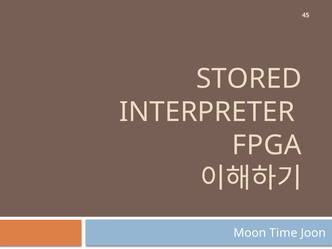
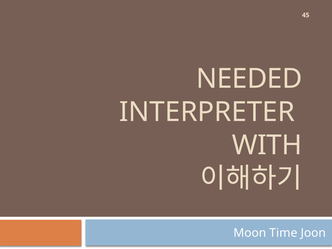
STORED: STORED -> NEEDED (249, 79)
FPGA: FPGA -> WITH (267, 145)
